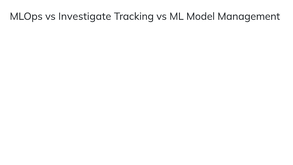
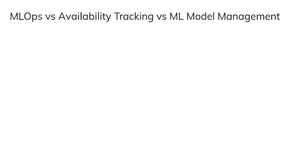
Investigate: Investigate -> Availability (85, 16)
